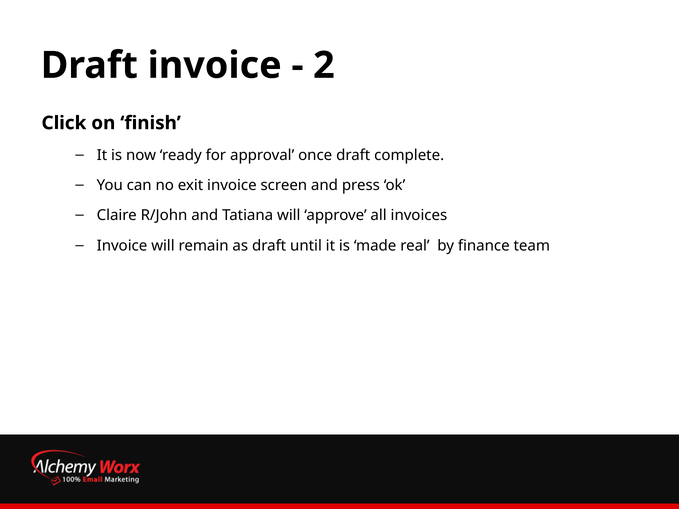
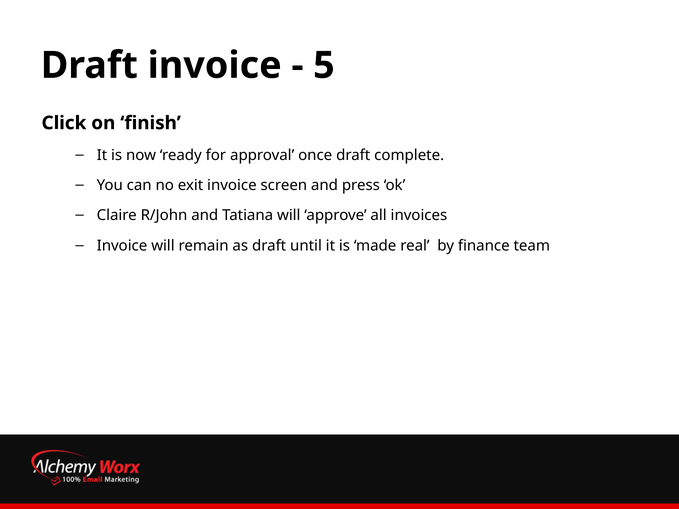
2: 2 -> 5 (324, 65)
